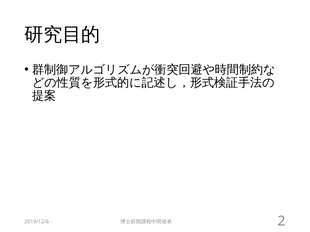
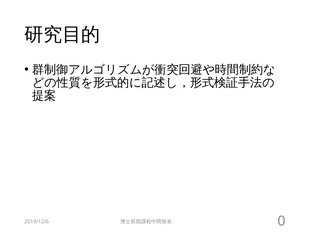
2: 2 -> 0 (282, 222)
